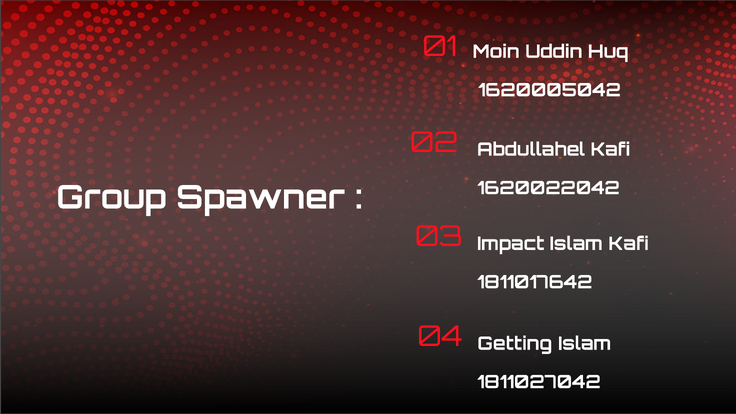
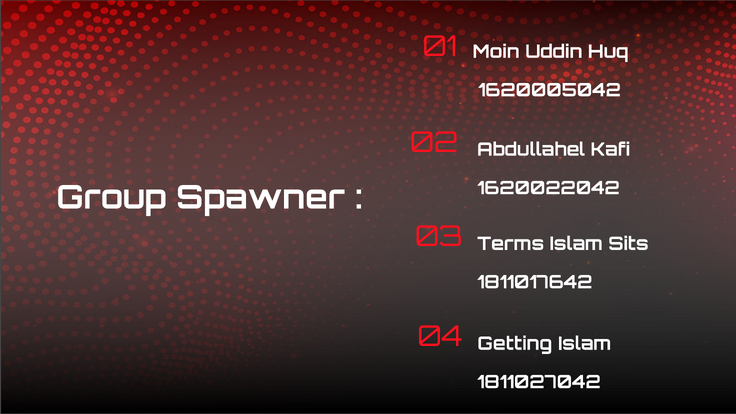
Impact: Impact -> Terms (511, 244)
Islam Kafi: Kafi -> Sits (628, 244)
